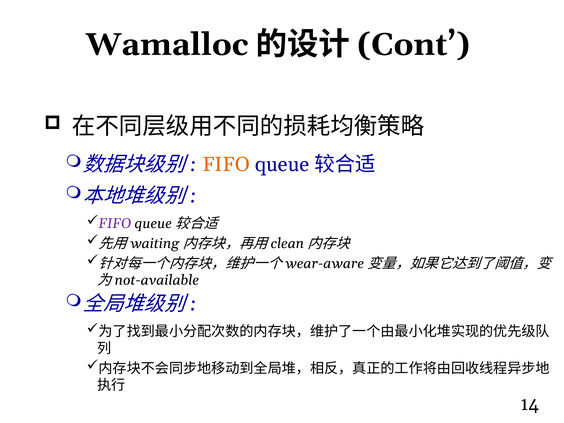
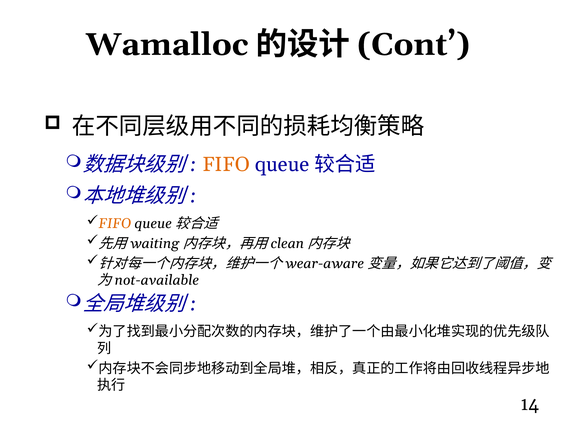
FIFO colour: purple -> orange (115, 224)
